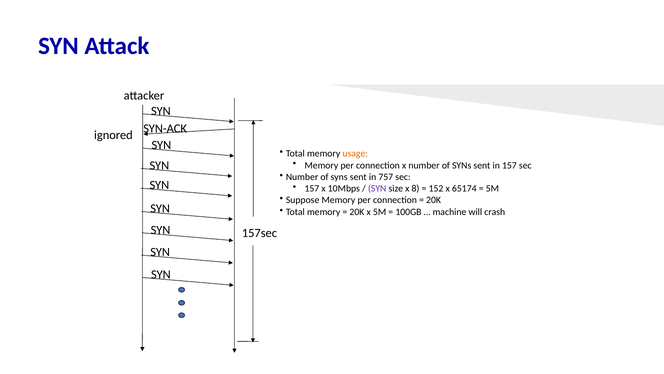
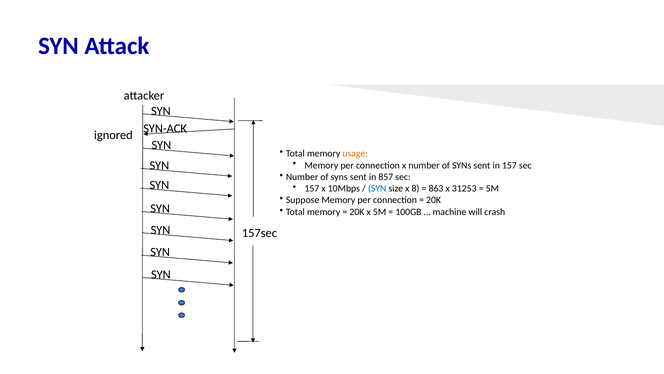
757: 757 -> 857 (386, 177)
SYN colour: purple -> blue (377, 188)
152: 152 -> 863 (436, 188)
65174: 65174 -> 31253 (464, 188)
